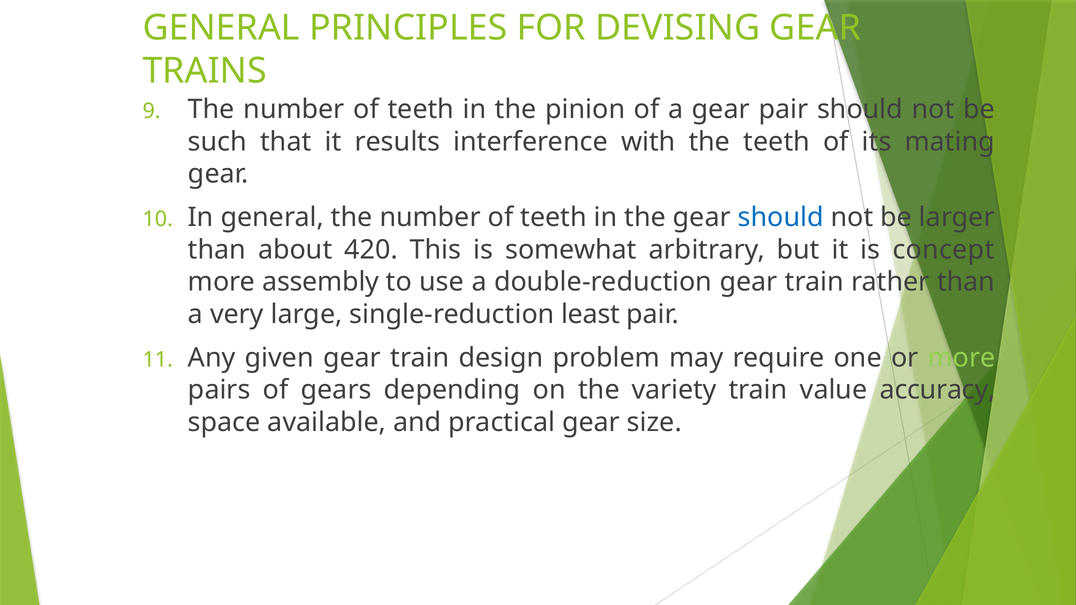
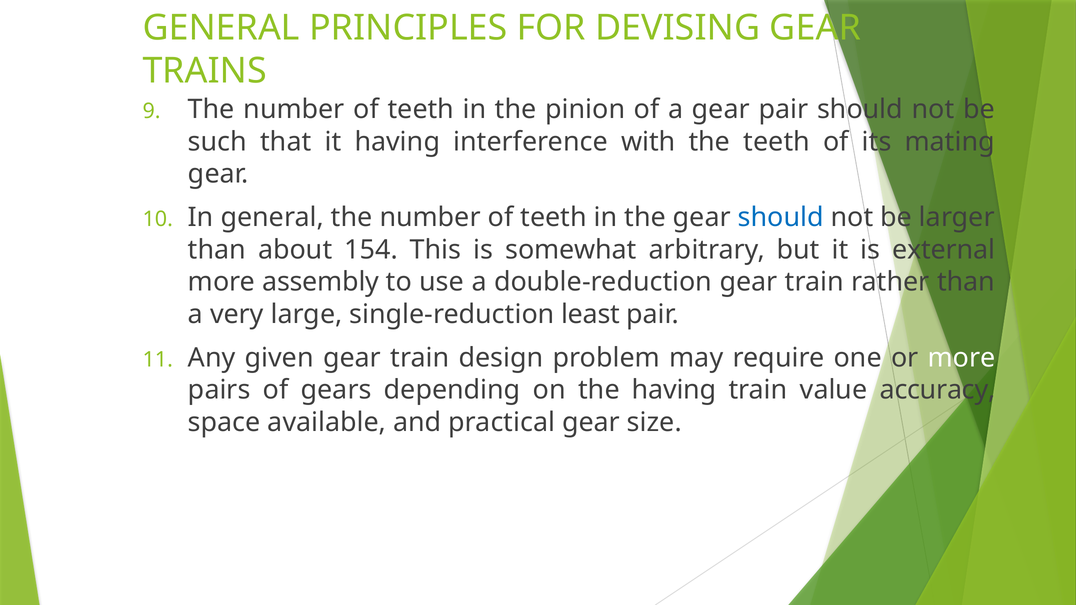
it results: results -> having (397, 142)
420: 420 -> 154 (371, 250)
concept: concept -> external (944, 250)
more colour: light green -> white (962, 358)
the variety: variety -> having (674, 390)
